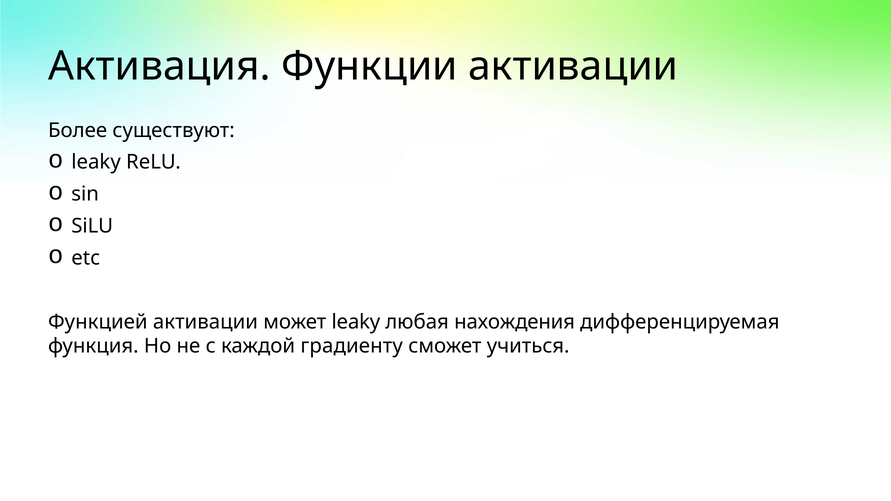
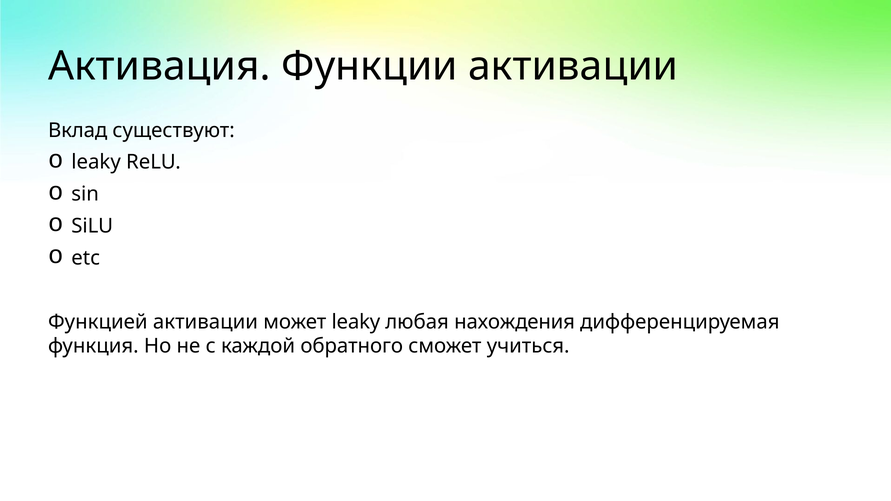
Более: Более -> Вклад (78, 130)
градиенту: градиенту -> обратного (352, 346)
